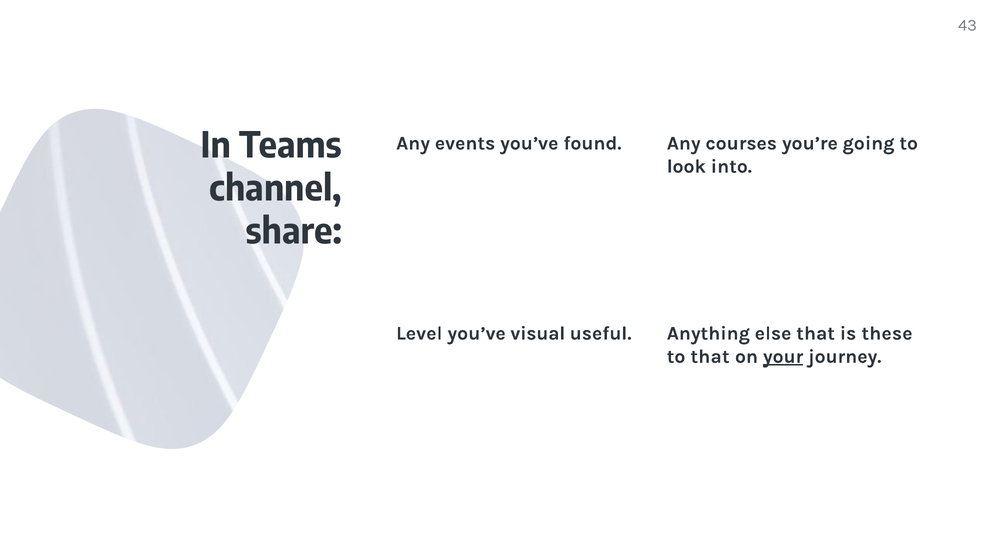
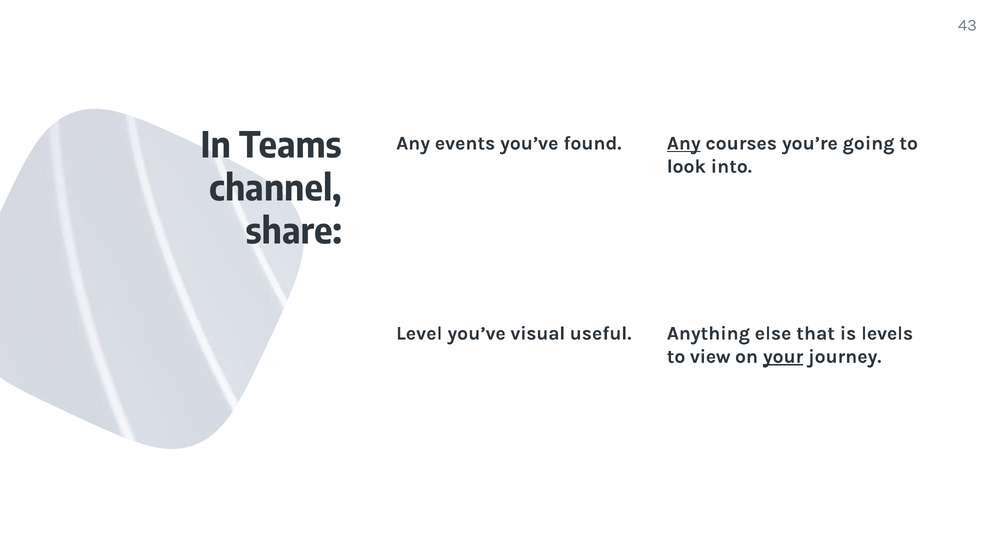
Any underline: none -> present (684, 143)
these: these -> levels (887, 333)
to that: that -> view (710, 356)
